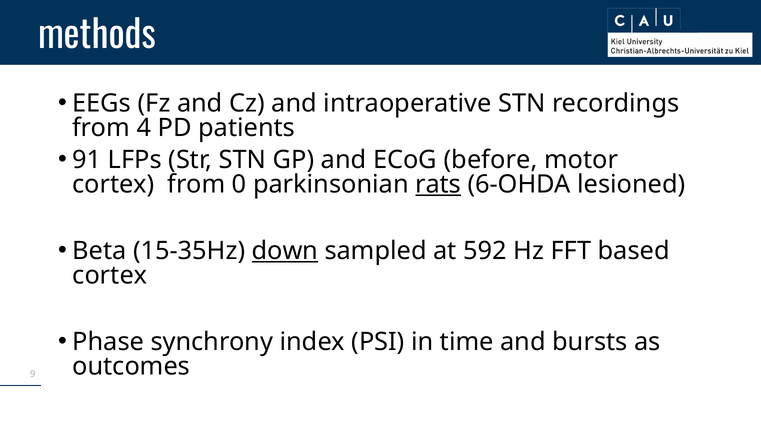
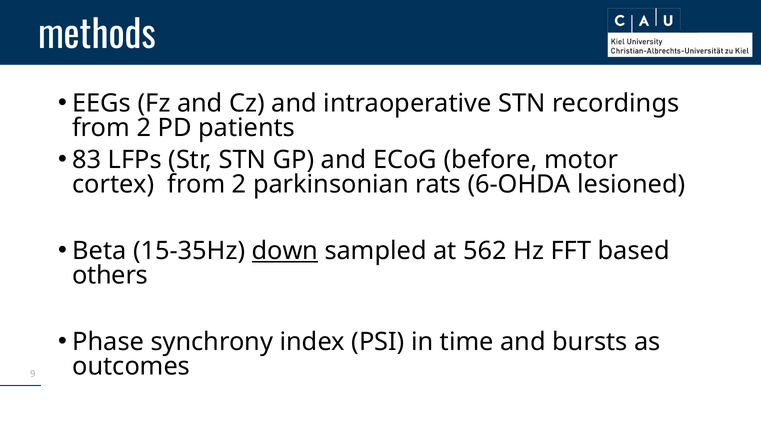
4: 4 -> 2 (144, 128)
91: 91 -> 83 (87, 160)
cortex from 0: 0 -> 2 (239, 185)
rats underline: present -> none (438, 185)
592: 592 -> 562 (485, 251)
cortex: cortex -> others (110, 276)
